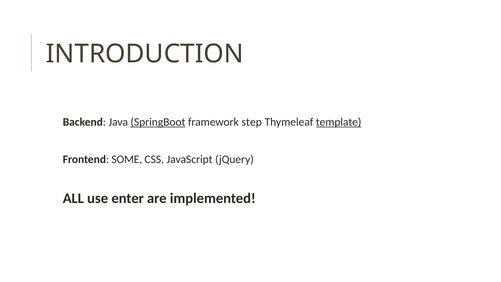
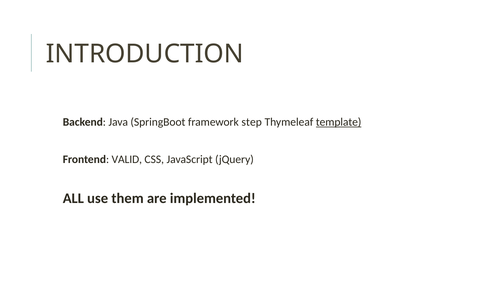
SpringBoot underline: present -> none (158, 122)
SOME: SOME -> VALID (127, 159)
enter: enter -> them (128, 198)
